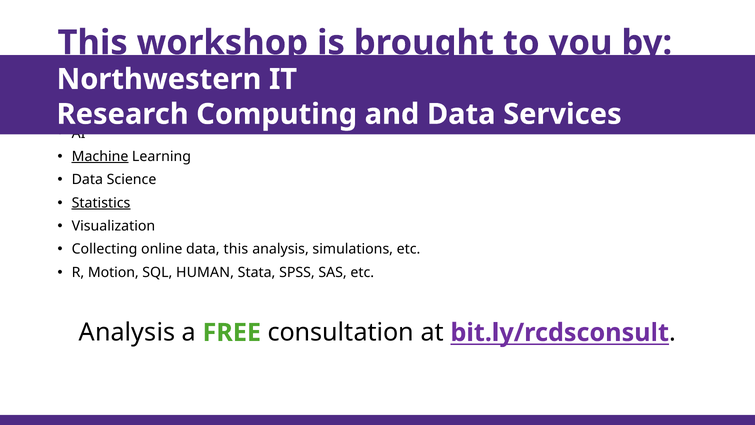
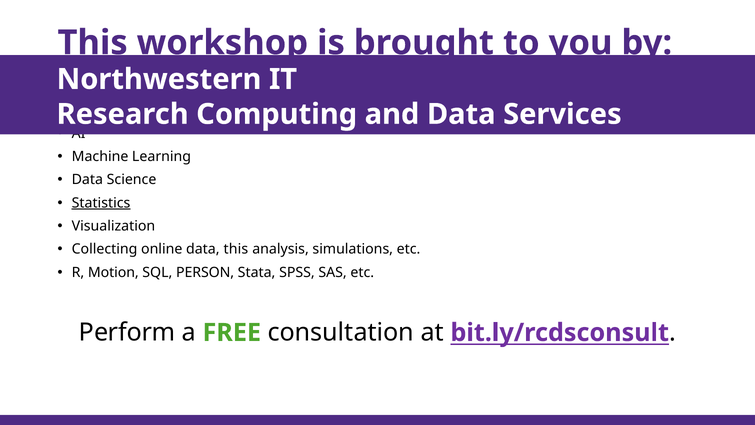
Machine underline: present -> none (100, 156)
HUMAN: HUMAN -> PERSON (205, 272)
Analysis: Analysis -> Perform (127, 332)
